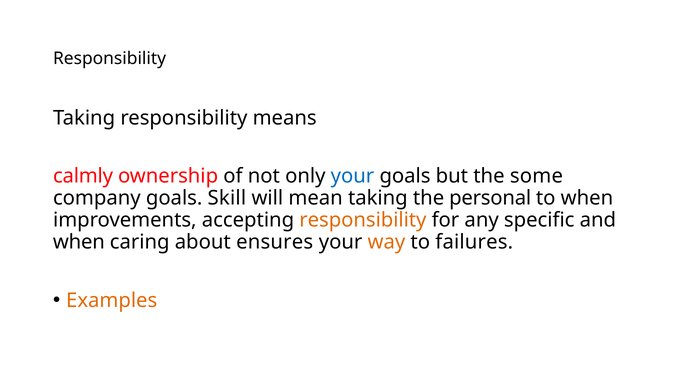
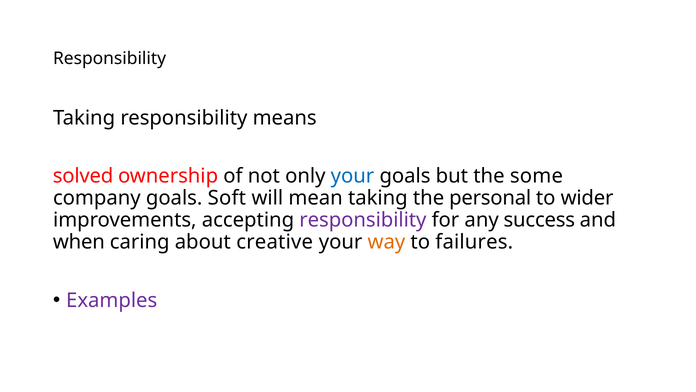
calmly: calmly -> solved (83, 176)
Skill: Skill -> Soft (227, 198)
to when: when -> wider (587, 198)
responsibility colour: orange -> purple (363, 220)
specific: specific -> success (539, 220)
ensures: ensures -> creative (275, 242)
Examples colour: orange -> purple (112, 300)
